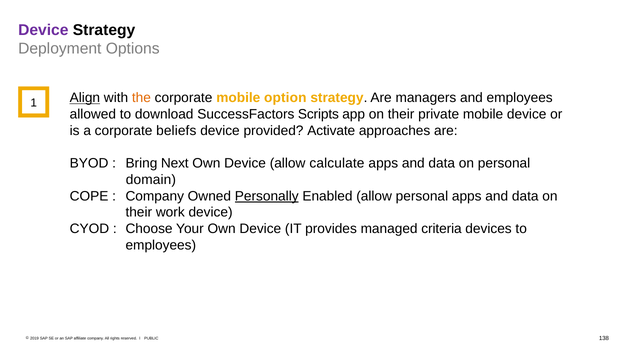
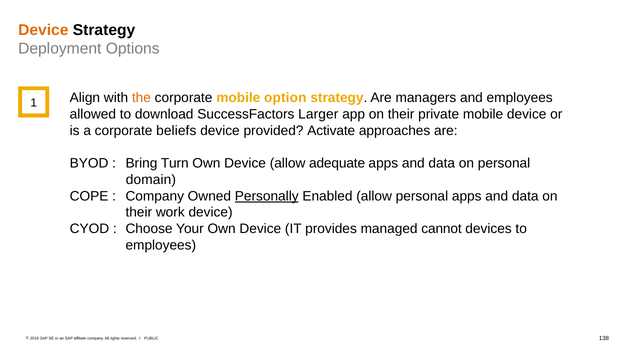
Device colour: purple -> orange (43, 30)
Align underline: present -> none (85, 98)
Scripts: Scripts -> Larger (318, 114)
Next: Next -> Turn (175, 164)
calculate: calculate -> adequate (337, 164)
criteria: criteria -> cannot (442, 229)
